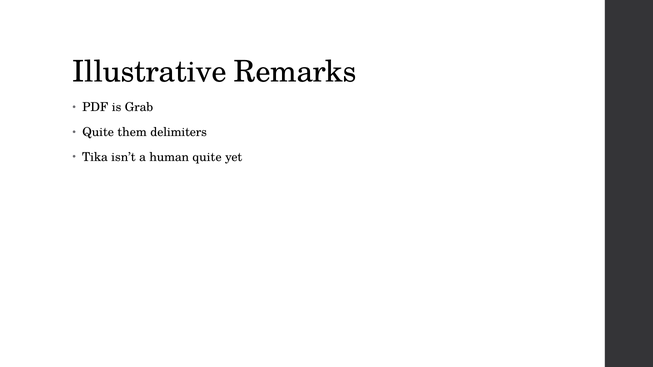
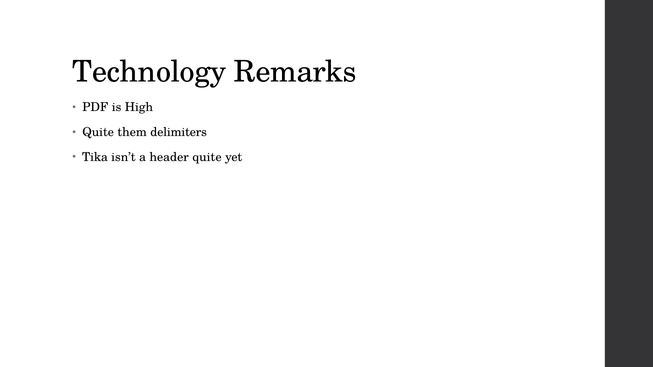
Illustrative: Illustrative -> Technology (150, 72)
Grab: Grab -> High (139, 108)
human: human -> header (169, 157)
